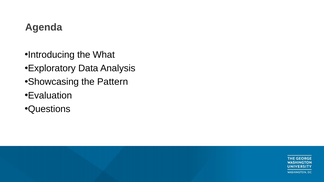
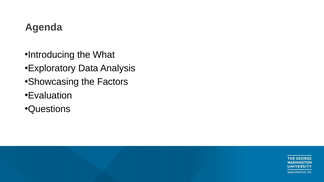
Pattern: Pattern -> Factors (113, 82)
